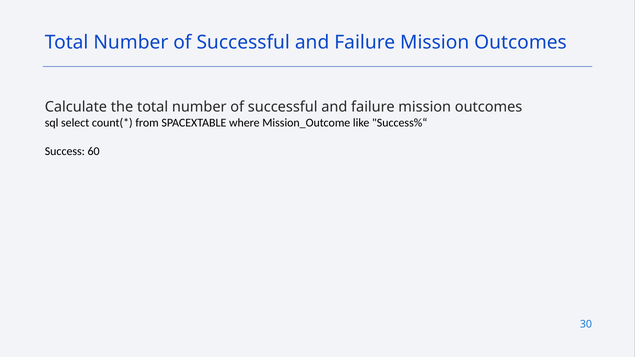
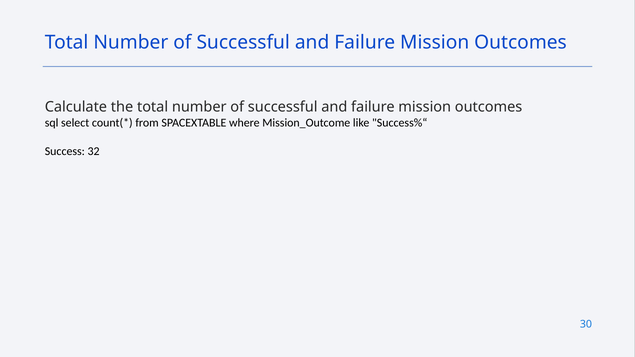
60: 60 -> 32 (94, 151)
